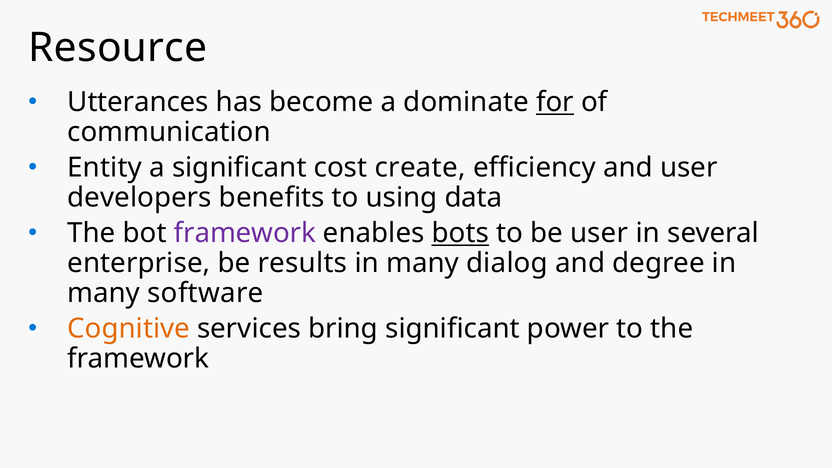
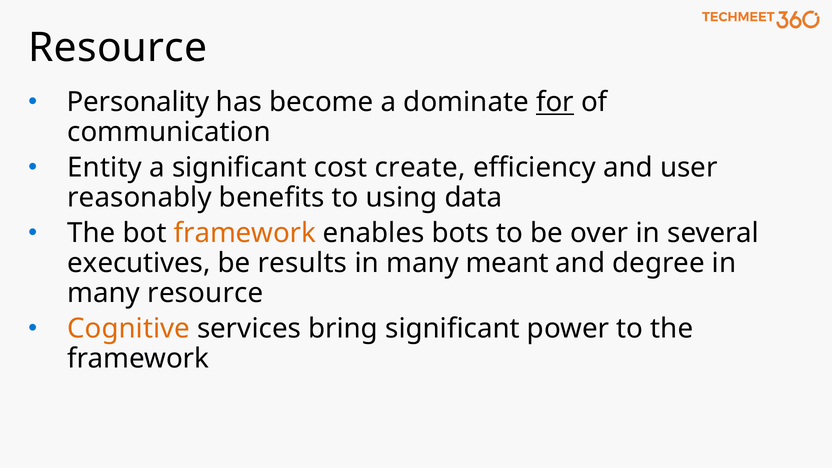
Utterances: Utterances -> Personality (138, 102)
developers: developers -> reasonably (140, 198)
framework colour: purple -> orange (245, 233)
bots underline: present -> none (460, 233)
be user: user -> over (599, 233)
enterprise: enterprise -> executives (139, 263)
dialog: dialog -> meant (507, 263)
many software: software -> resource (205, 293)
